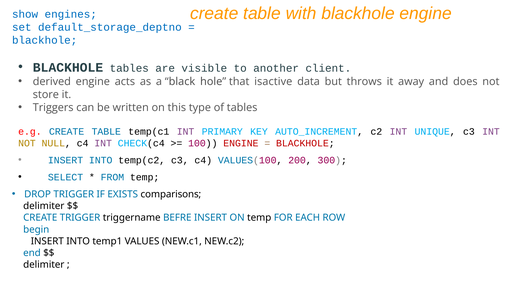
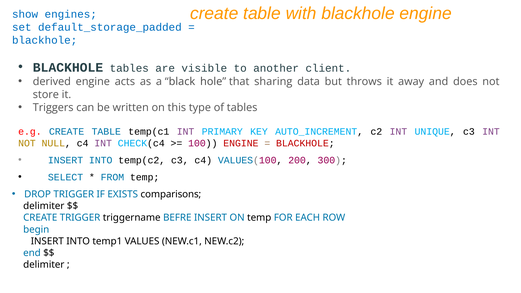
default_storage_deptno: default_storage_deptno -> default_storage_padded (110, 27)
isactive: isactive -> sharing (273, 82)
